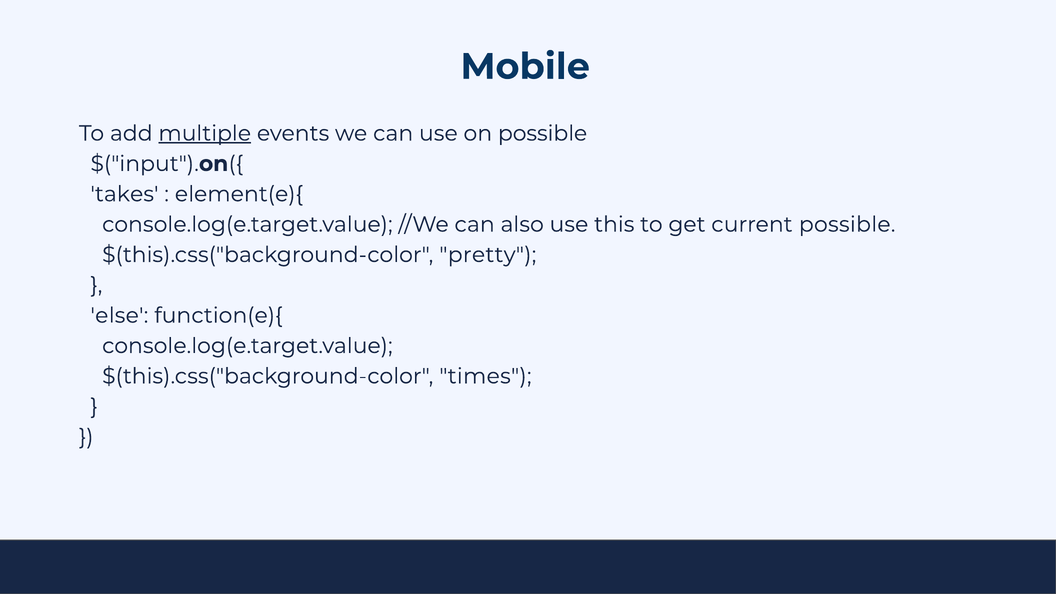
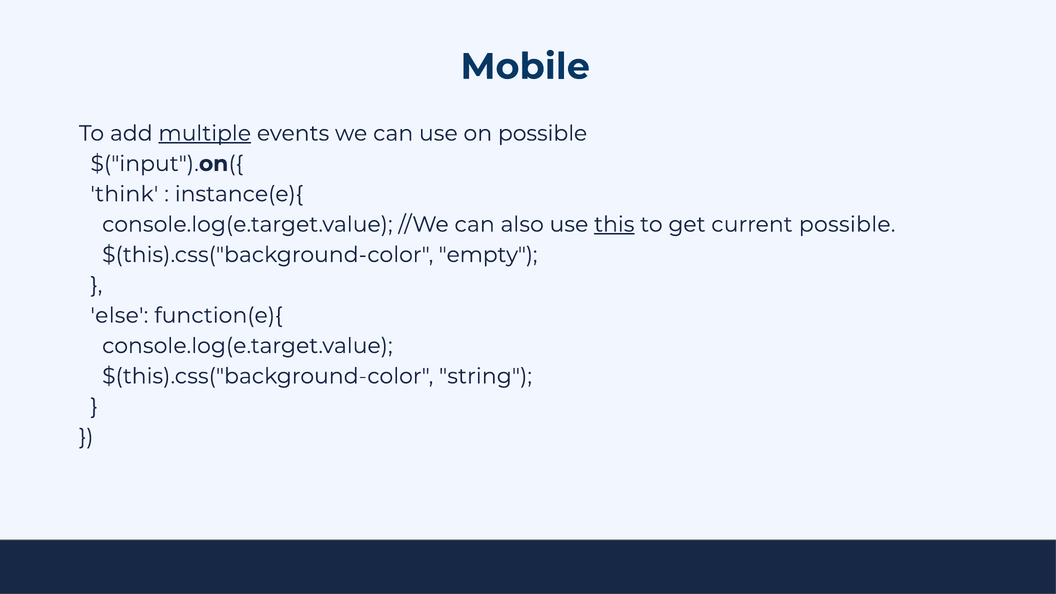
takes: takes -> think (124, 194)
element(e){: element(e){ -> instance(e){ (239, 194)
this underline: none -> present (614, 224)
pretty: pretty -> empty (488, 255)
times: times -> string (486, 376)
